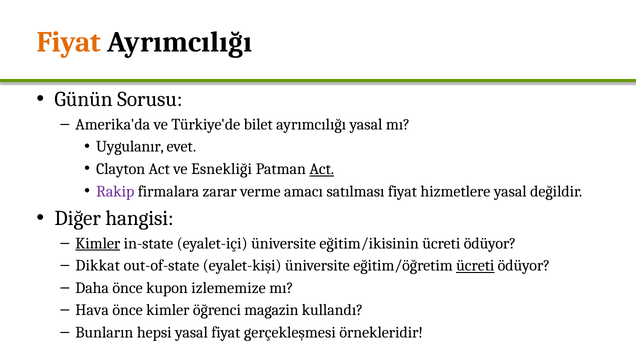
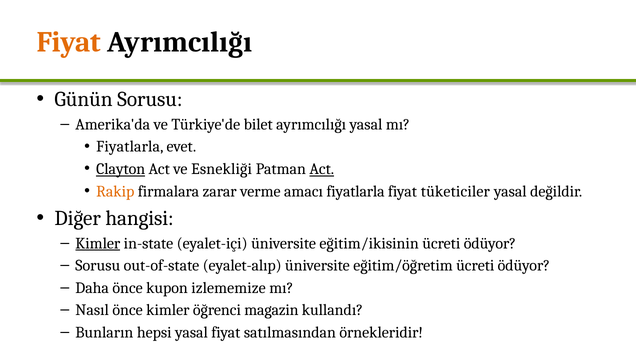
Uygulanır: Uygulanır -> Fiyatlarla (130, 147)
Clayton underline: none -> present (121, 169)
Rakip colour: purple -> orange (115, 191)
amacı satılması: satılması -> fiyatlarla (356, 191)
hizmetlere: hizmetlere -> tüketiciler (455, 191)
Dikkat: Dikkat -> Sorusu (98, 265)
eyalet-kişi: eyalet-kişi -> eyalet-alıp (242, 265)
ücreti underline: present -> none (475, 265)
Hava: Hava -> Nasıl (92, 310)
gerçekleşmesi: gerçekleşmesi -> satılmasından (290, 332)
